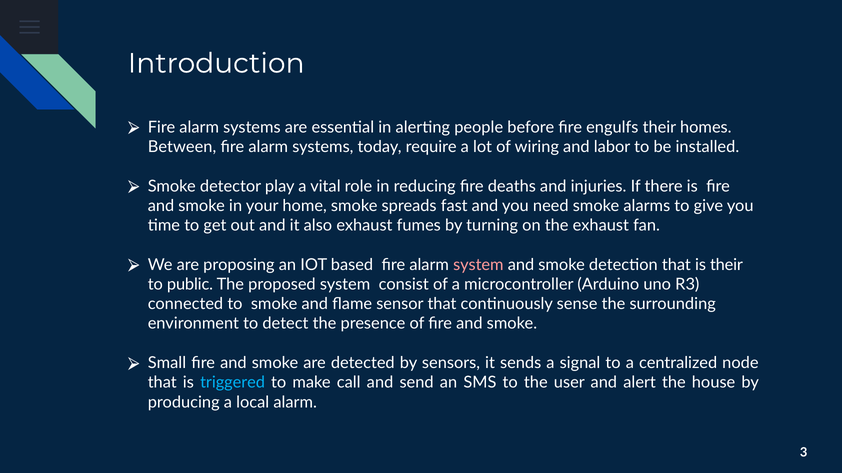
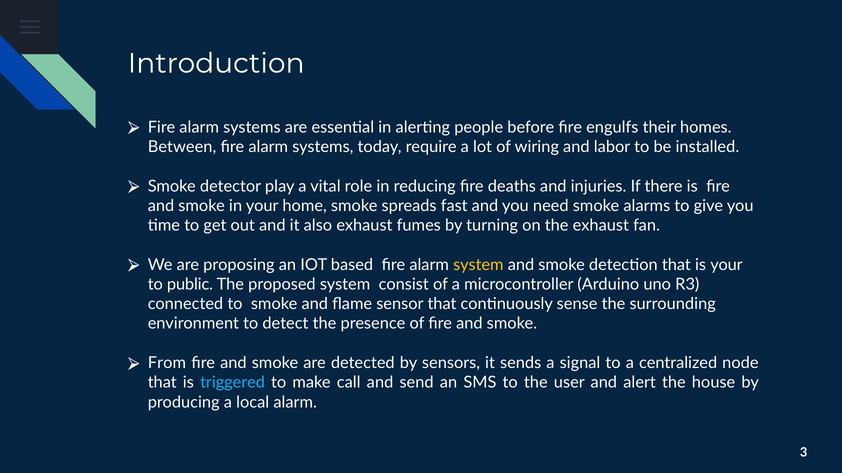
system colour: pink -> yellow (478, 265)
is their: their -> your (726, 265)
Small: Small -> From (167, 363)
